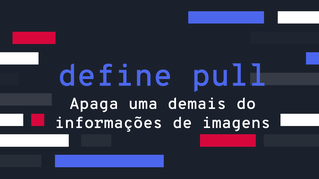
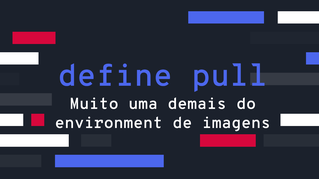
Apaga: Apaga -> Muito (94, 104)
informações: informações -> environment (109, 123)
